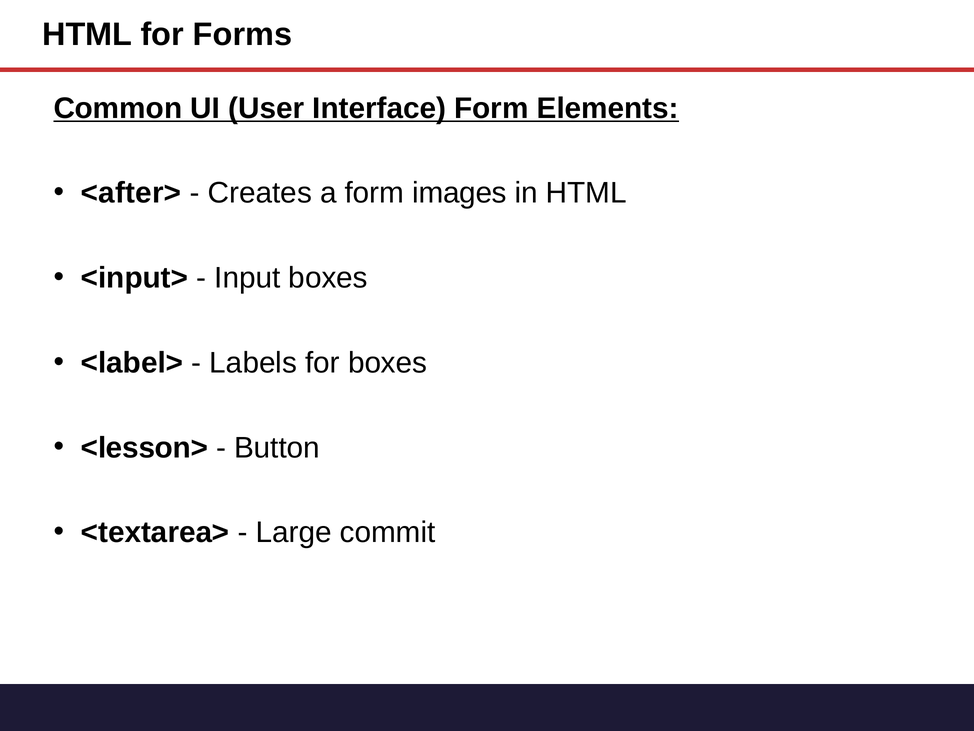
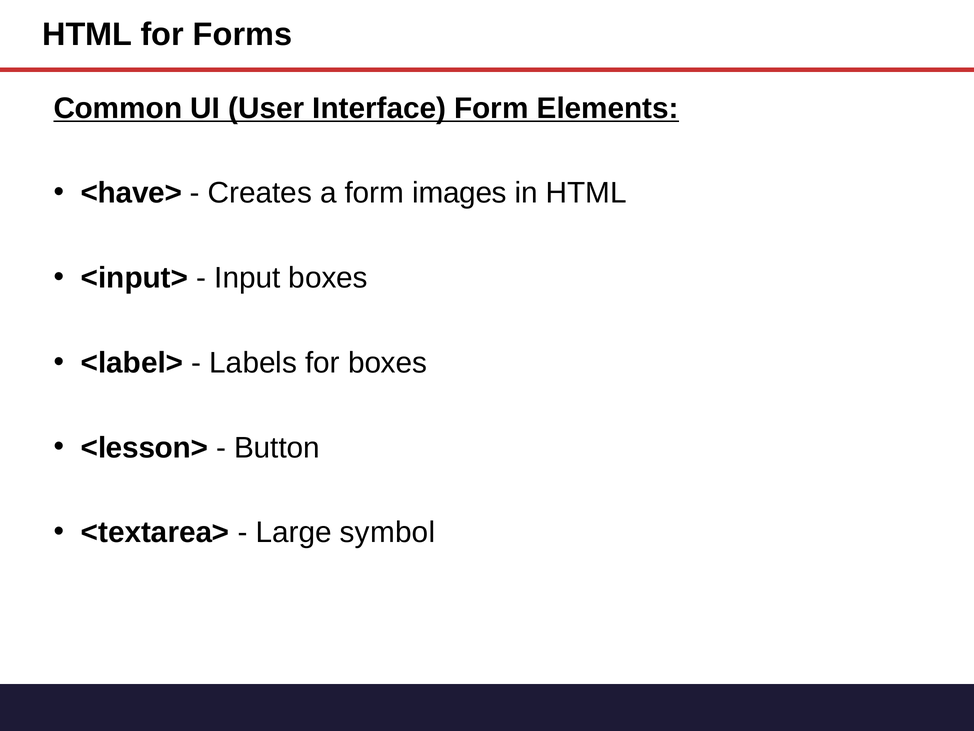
<after>: <after> -> <have> (131, 193)
commit: commit -> symbol (388, 532)
